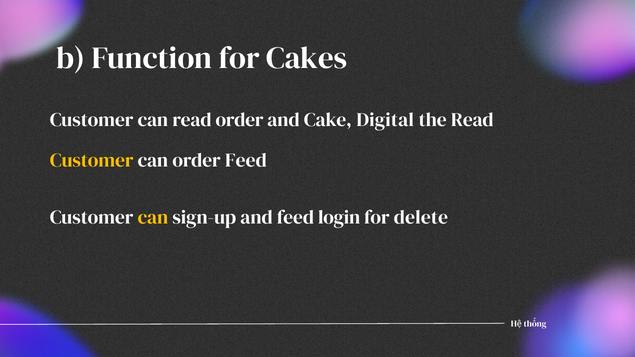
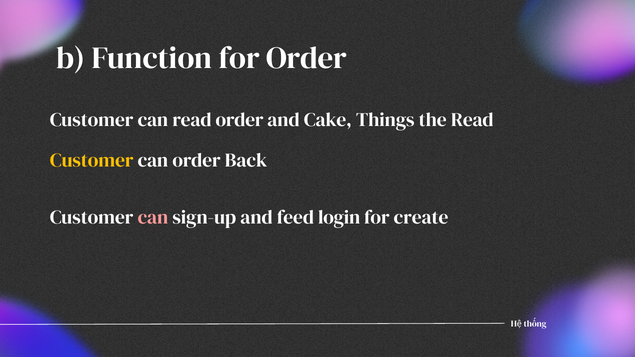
for Cakes: Cakes -> Order (307, 58)
Digital: Digital -> Things (385, 120)
order Feed: Feed -> Back (246, 161)
can colour: yellow -> pink (153, 217)
delete: delete -> create (421, 217)
